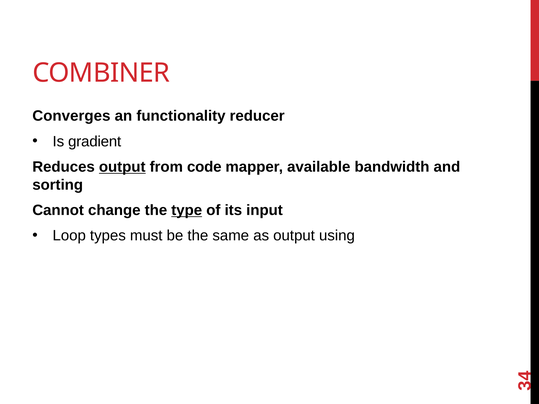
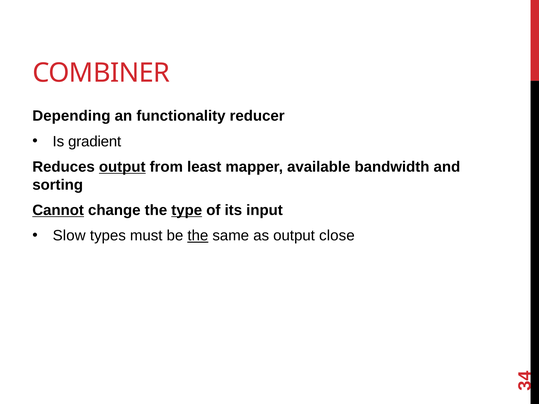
Converges: Converges -> Depending (71, 116)
code: code -> least (204, 167)
Cannot underline: none -> present (58, 210)
Loop: Loop -> Slow (69, 236)
the underline: none -> present (198, 236)
using: using -> close (337, 236)
